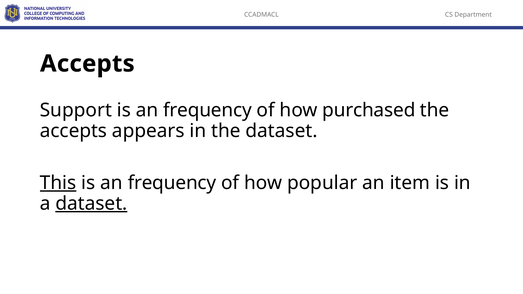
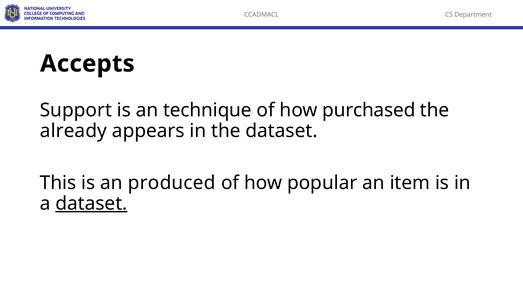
Support is an frequency: frequency -> technique (207, 110)
accepts: accepts -> already (73, 131)
This underline: present -> none (58, 183)
frequency: frequency -> produced (172, 183)
